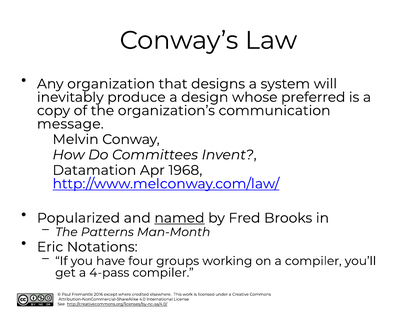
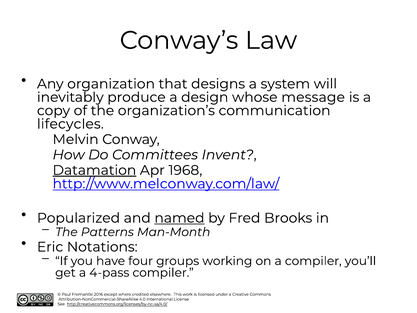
preferred: preferred -> message (313, 97)
message: message -> lifecycles (70, 124)
Datamation underline: none -> present (94, 170)
